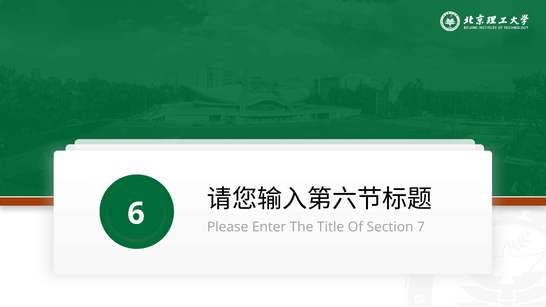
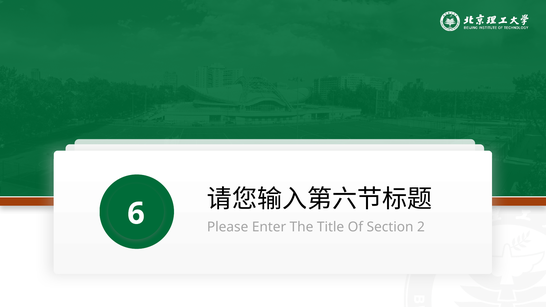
7: 7 -> 2 (421, 227)
